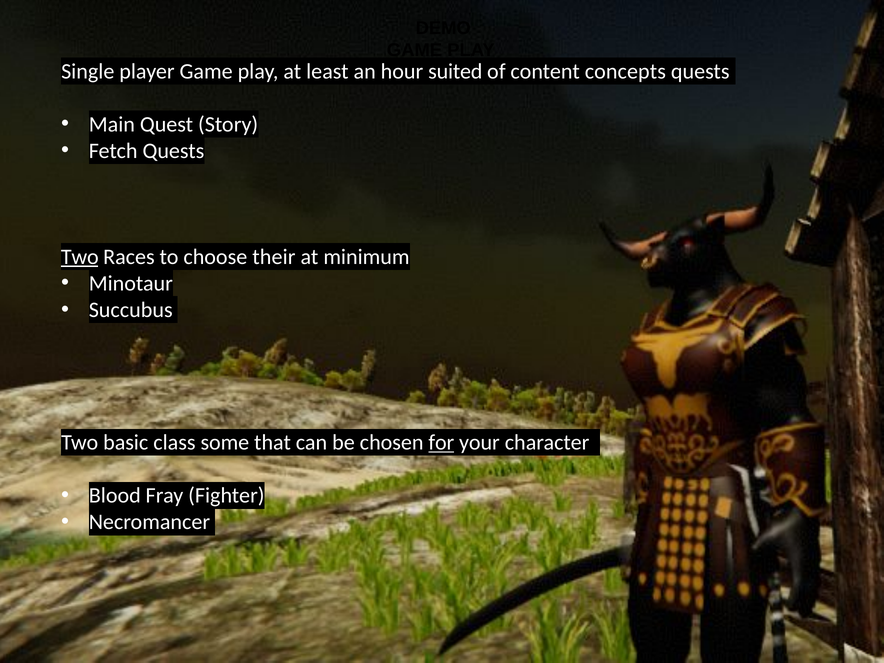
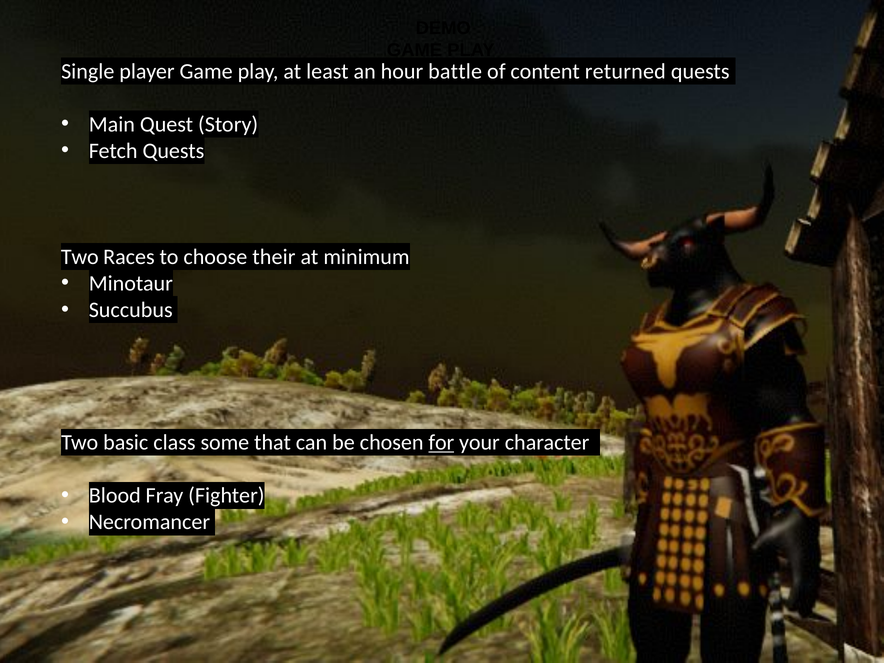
suited: suited -> battle (455, 71)
concepts: concepts -> returned (625, 71)
Two underline: present -> none (80, 257)
